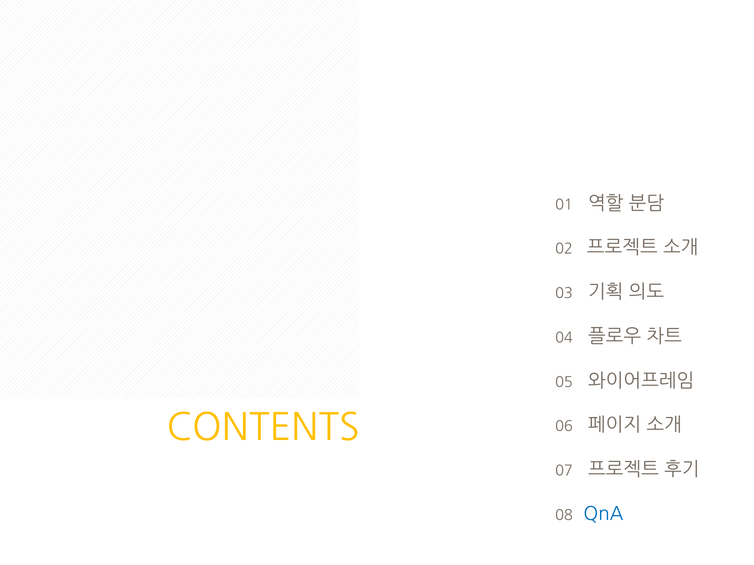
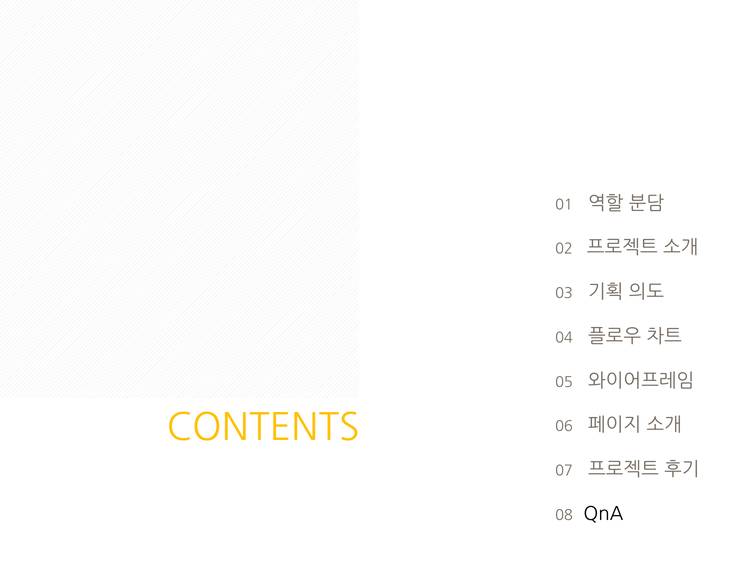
QnA colour: blue -> black (603, 514)
